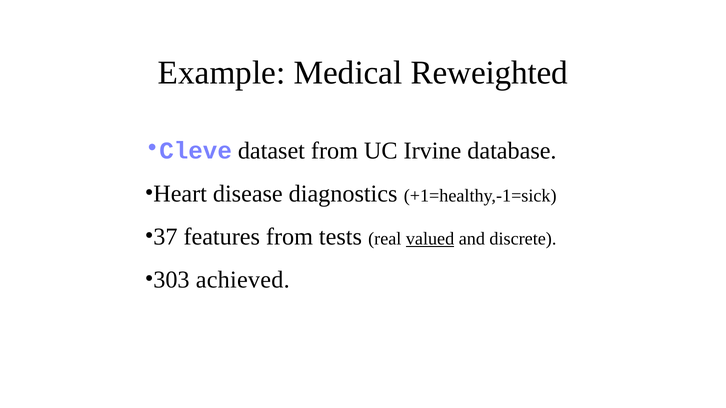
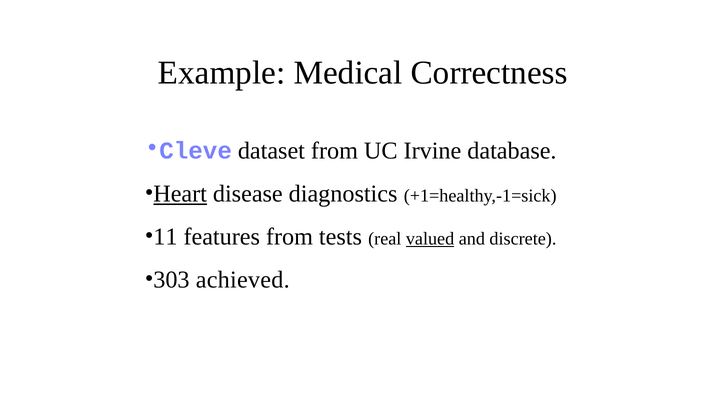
Reweighted: Reweighted -> Correctness (489, 73)
Heart underline: none -> present (180, 194)
37: 37 -> 11 (165, 237)
